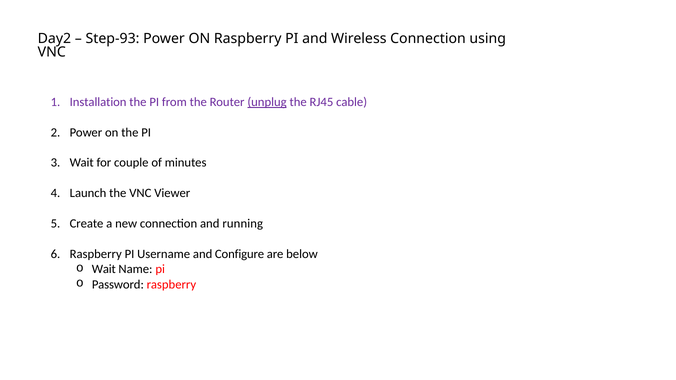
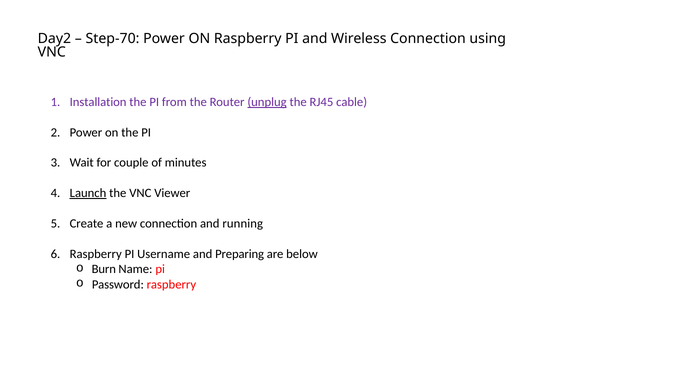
Step-93: Step-93 -> Step-70 (113, 38)
Launch underline: none -> present (88, 193)
Configure: Configure -> Preparing (240, 254)
Wait: Wait -> Burn (104, 269)
